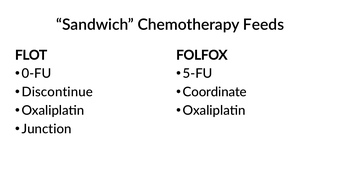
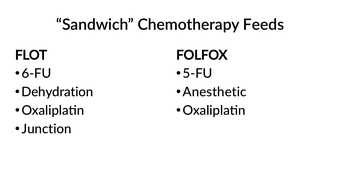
0-FU: 0-FU -> 6-FU (36, 74)
Discontinue: Discontinue -> Dehydration (57, 92)
Coordinate: Coordinate -> Anesthetic (215, 92)
